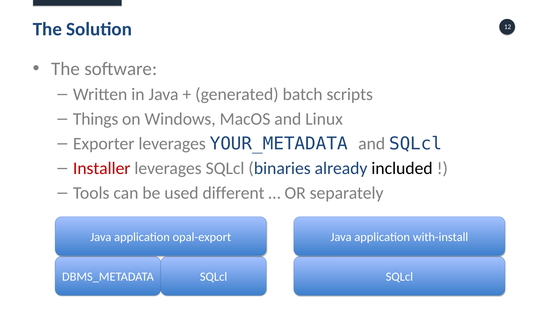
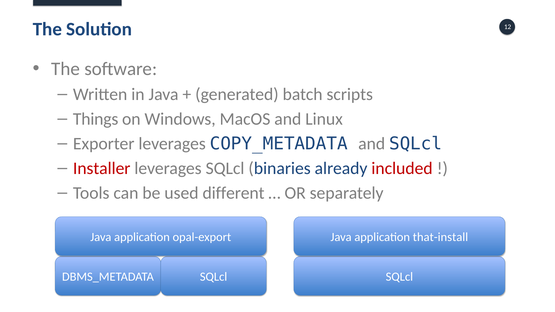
YOUR_METADATA: YOUR_METADATA -> COPY_METADATA (279, 144)
included colour: black -> red (402, 168)
with-install: with-install -> that-install (440, 237)
